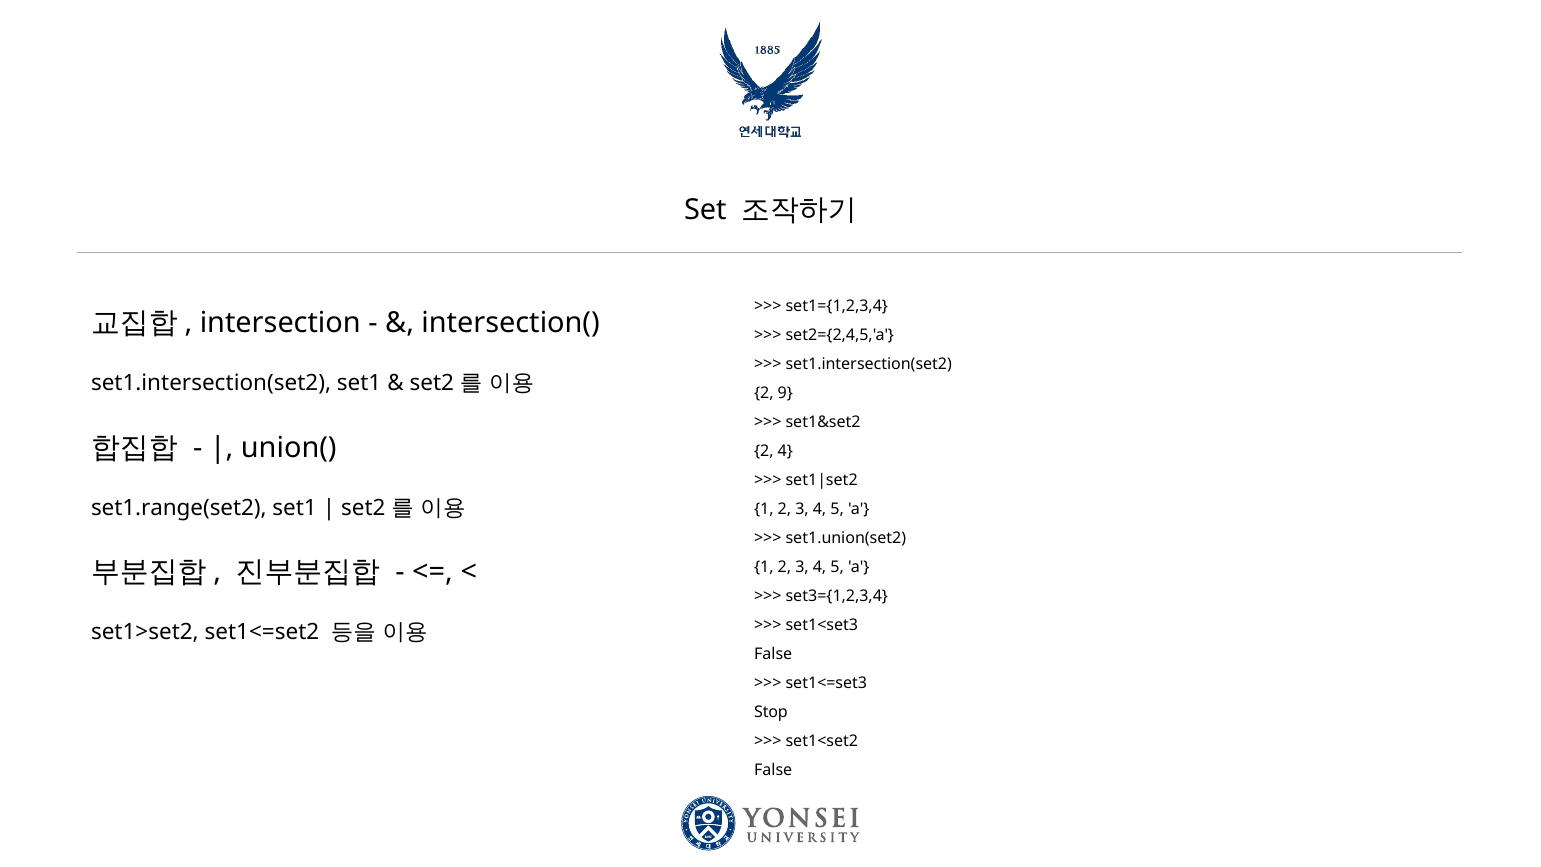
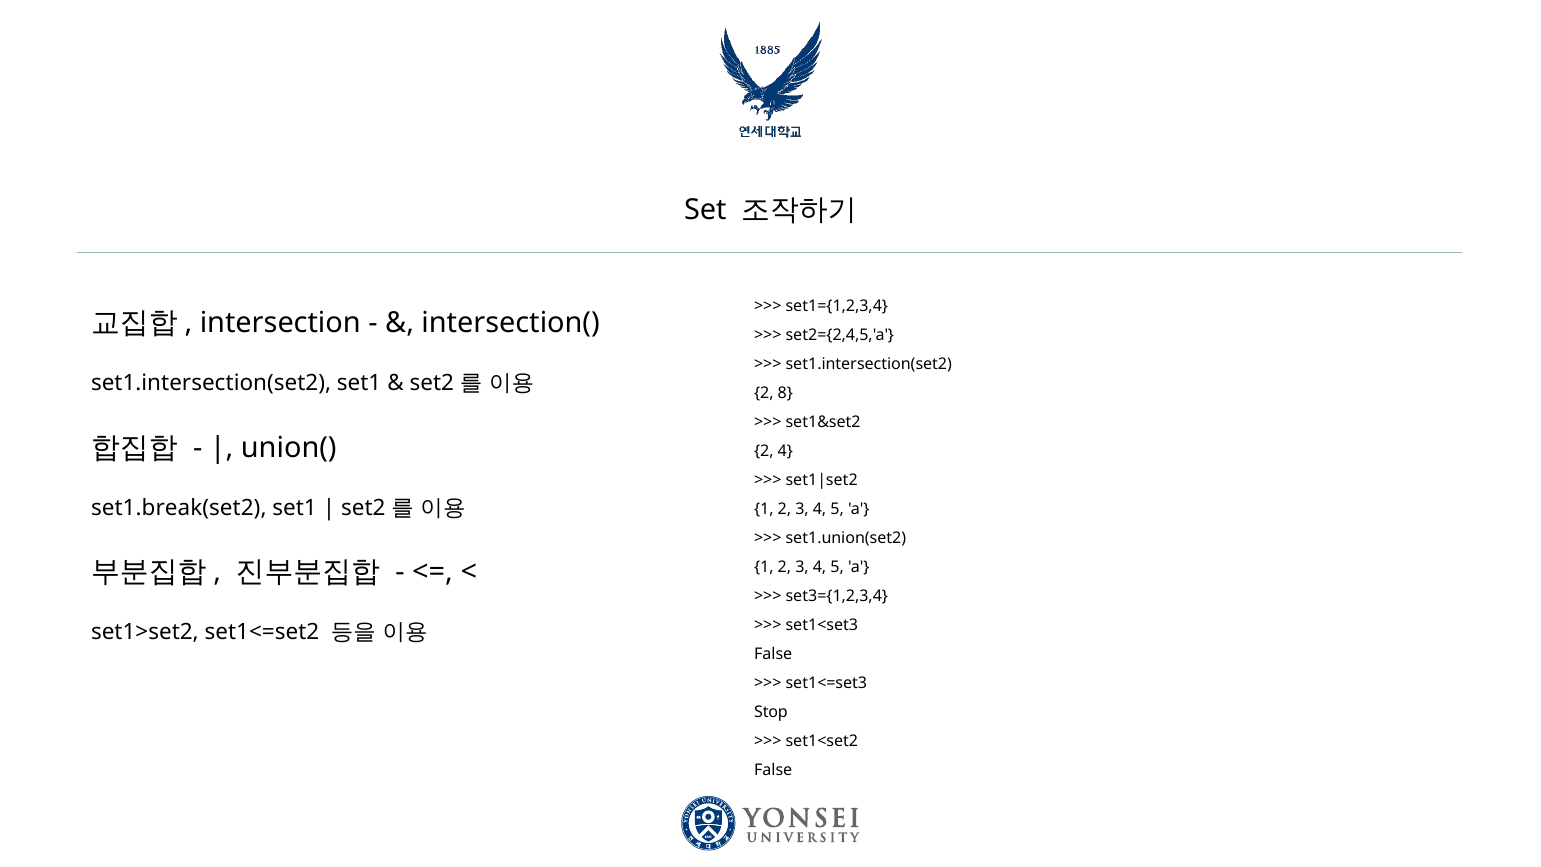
9: 9 -> 8 (785, 393)
set1.range(set2: set1.range(set2 -> set1.break(set2 (179, 507)
